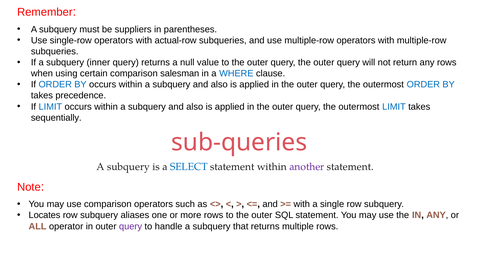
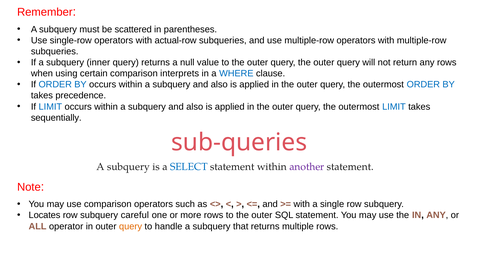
suppliers: suppliers -> scattered (133, 29)
salesman: salesman -> interprets (180, 74)
aliases: aliases -> careful (135, 215)
query colour: purple -> orange (131, 226)
